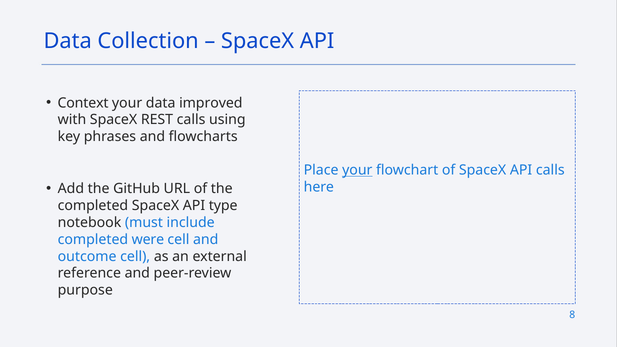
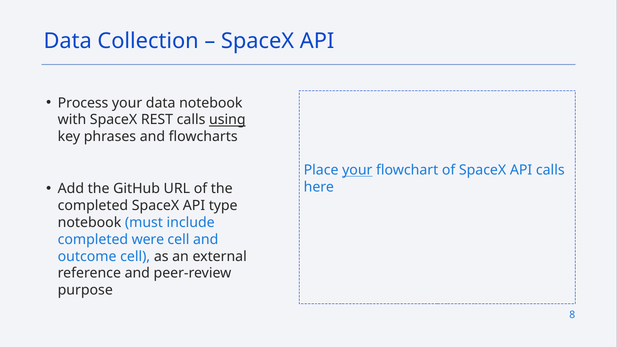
Context: Context -> Process (83, 103)
data improved: improved -> notebook (211, 103)
using underline: none -> present (227, 120)
